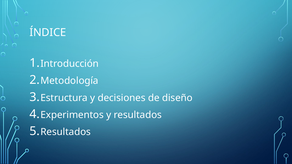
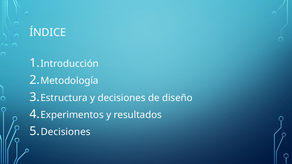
Resultados: Resultados -> Decisiones (66, 132)
